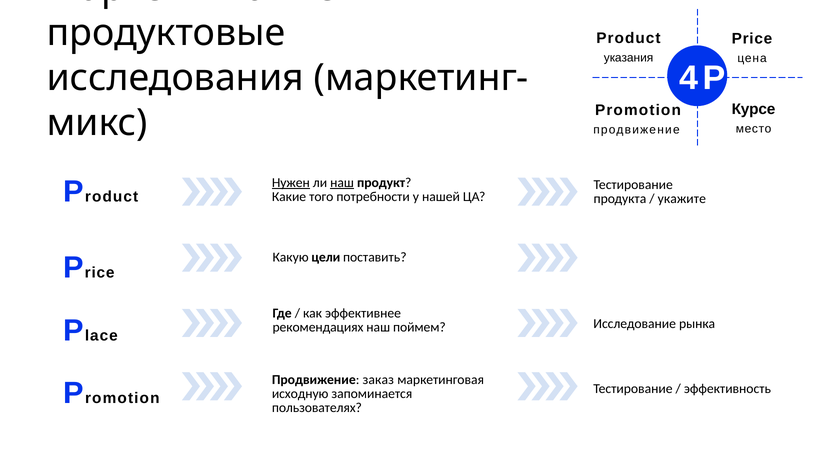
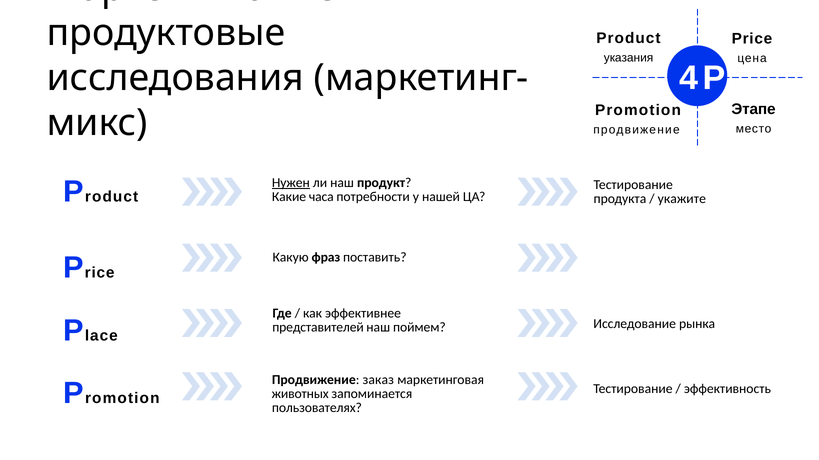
Курсе: Курсе -> Этапе (754, 109)
наш underline: present -> none (342, 183)
того: того -> часа (321, 197)
цели: цели -> фраз (326, 258)
рекомендациях: рекомендациях -> представителей (318, 328)
исходную: исходную -> животных (300, 394)
